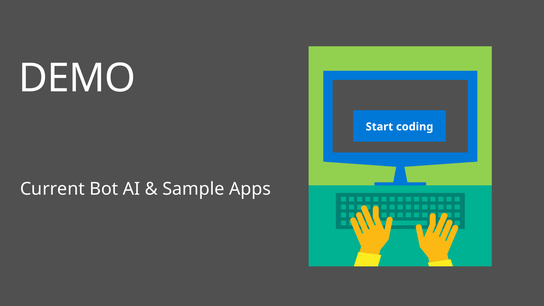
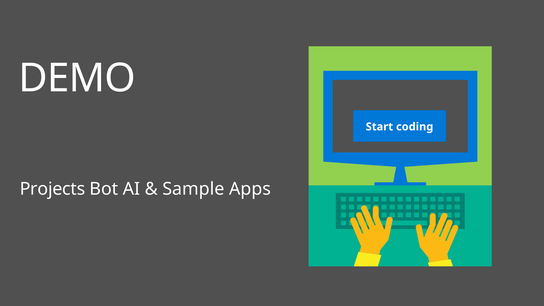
Current: Current -> Projects (53, 189)
